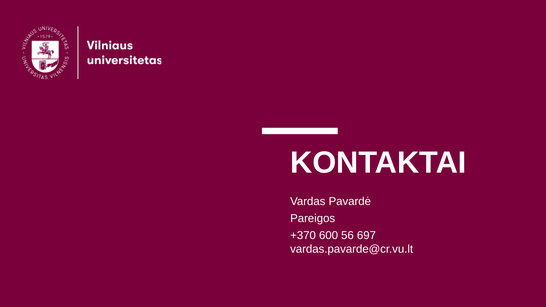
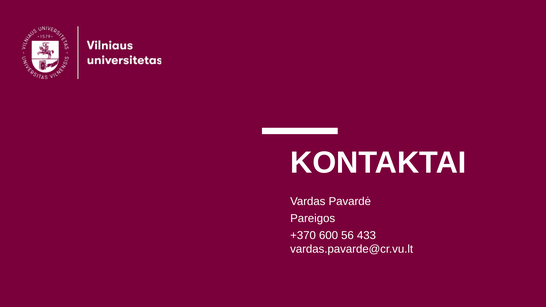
697: 697 -> 433 (366, 236)
